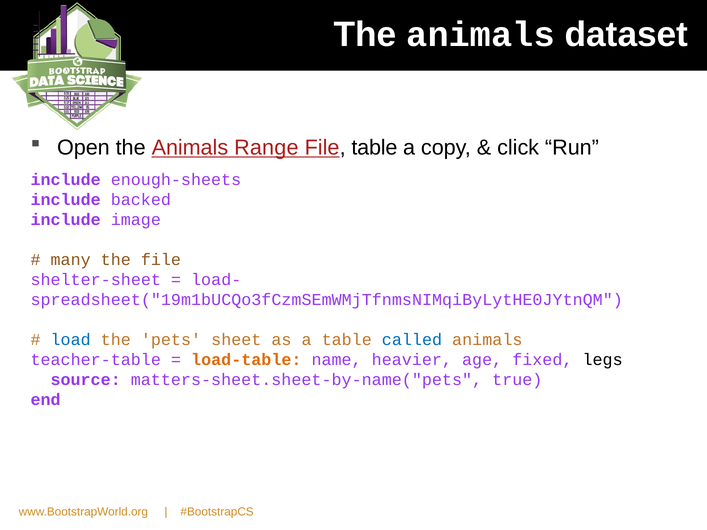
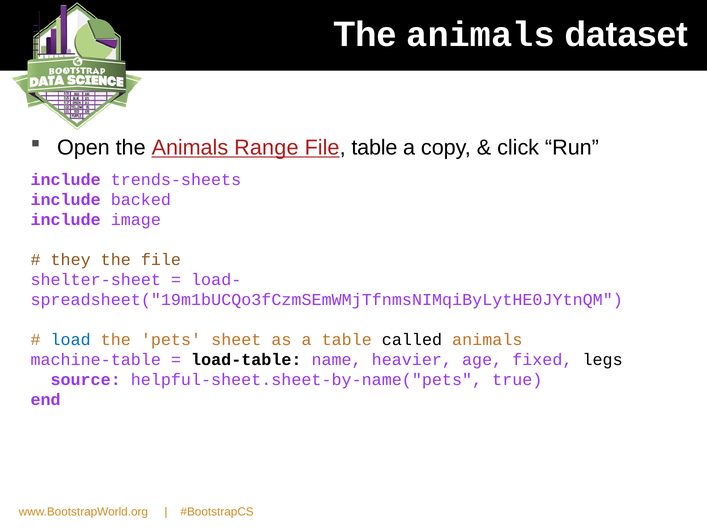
enough-sheets: enough-sheets -> trends-sheets (176, 180)
many: many -> they (71, 260)
called colour: blue -> black (412, 340)
teacher-table: teacher-table -> machine-table (96, 360)
load-table colour: orange -> black (246, 360)
matters-sheet.sheet-by-name("pets: matters-sheet.sheet-by-name("pets -> helpful-sheet.sheet-by-name("pets (306, 380)
